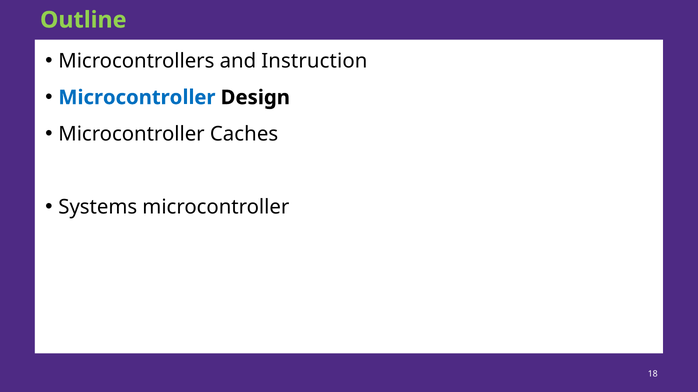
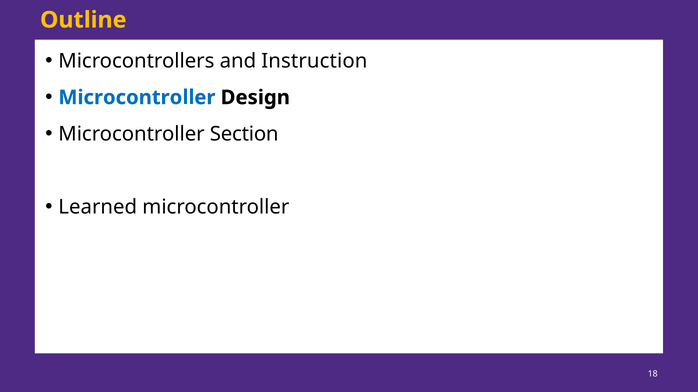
Outline colour: light green -> yellow (83, 20)
Caches: Caches -> Section (244, 134)
Systems: Systems -> Learned (98, 207)
